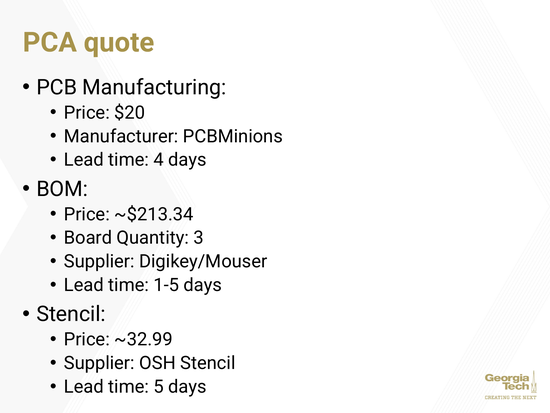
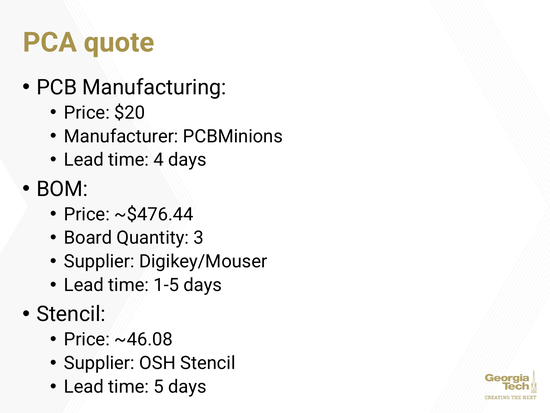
~$213.34: ~$213.34 -> ~$476.44 (154, 214)
~32.99: ~32.99 -> ~46.08 (144, 339)
